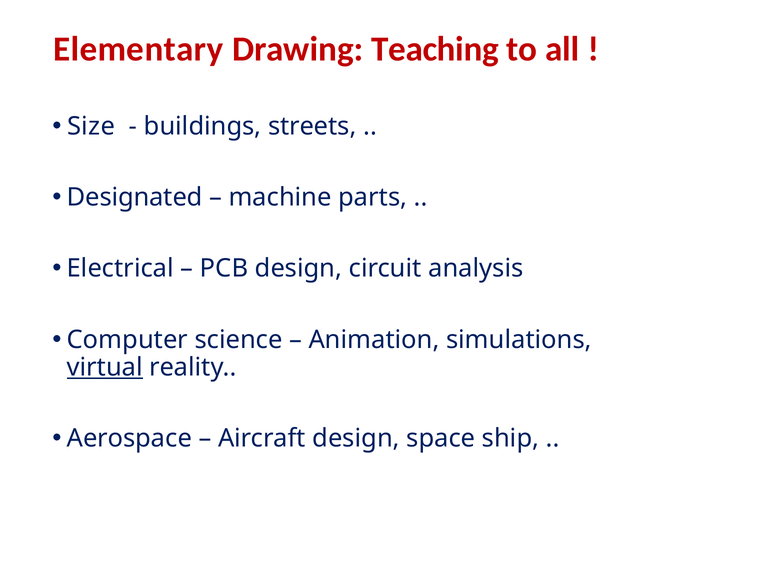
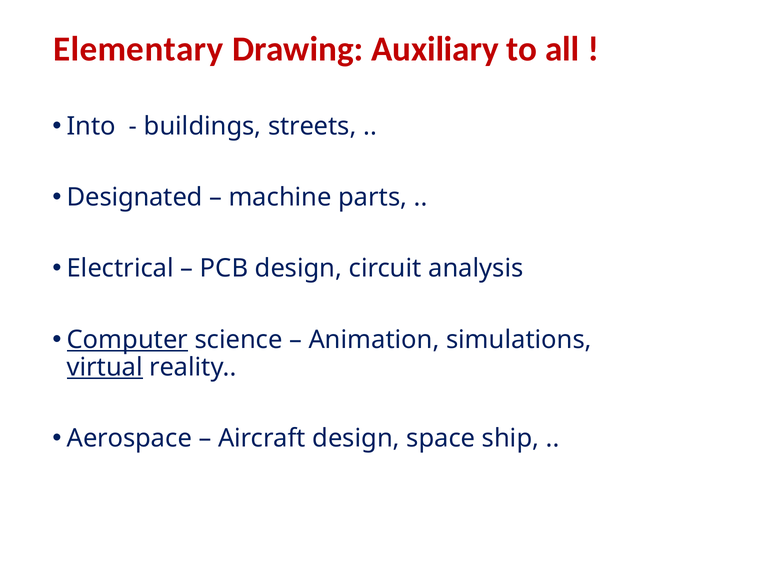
Teaching: Teaching -> Auxiliary (435, 49)
Size: Size -> Into (91, 126)
Computer underline: none -> present (127, 340)
